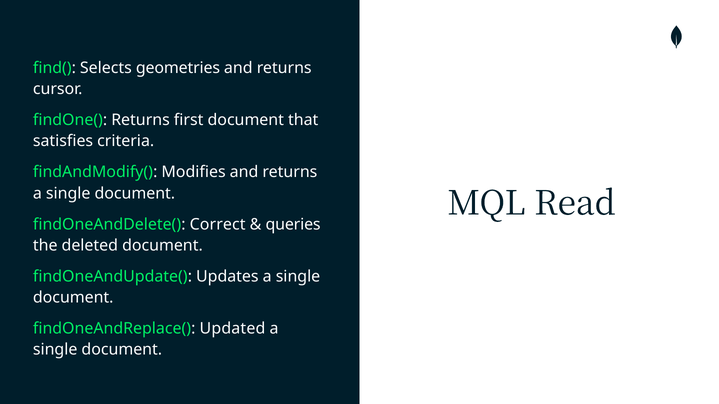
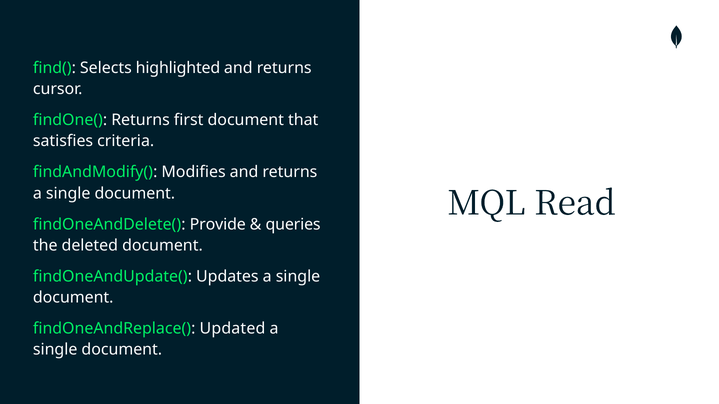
geometries: geometries -> highlighted (178, 68)
Correct: Correct -> Provide (218, 225)
